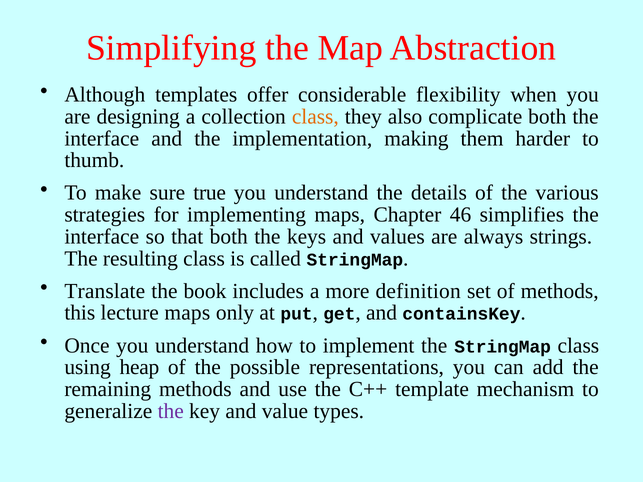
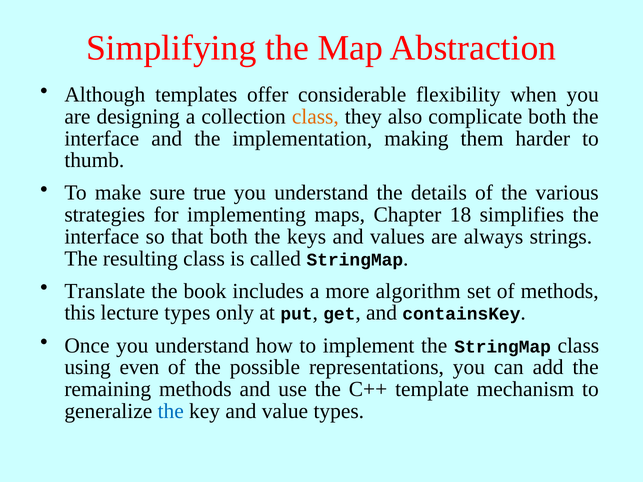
46: 46 -> 18 (461, 215)
definition: definition -> algorithm (418, 291)
lecture maps: maps -> types (187, 313)
heap: heap -> even (139, 368)
the colour: purple -> blue (171, 411)
